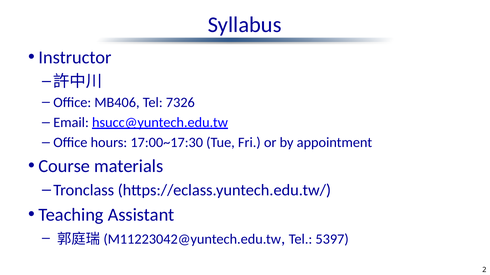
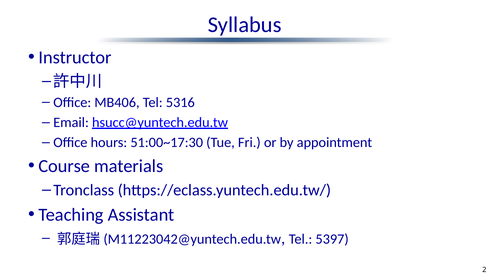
7326: 7326 -> 5316 (180, 103)
17:00~17:30: 17:00~17:30 -> 51:00~17:30 (167, 143)
